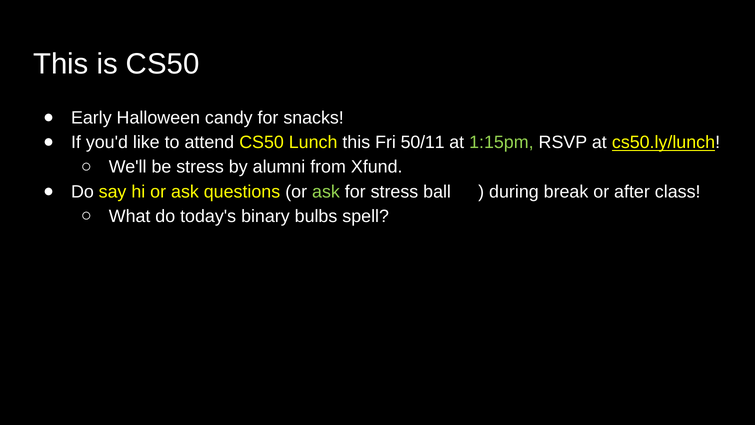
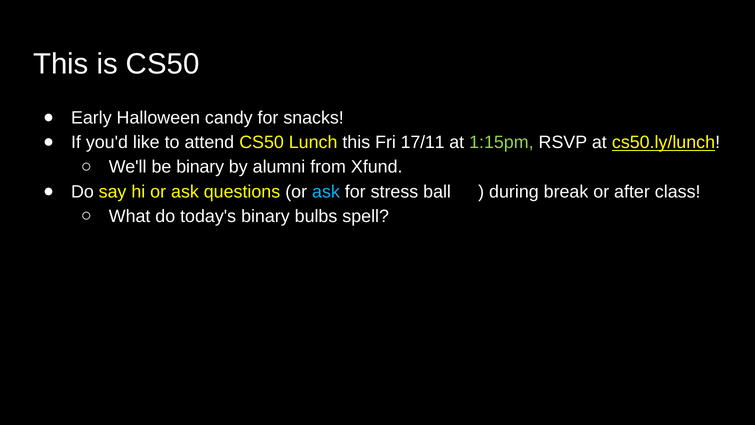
50/11: 50/11 -> 17/11 (423, 142)
be stress: stress -> binary (200, 167)
ask colour: light green -> light blue (326, 192)
